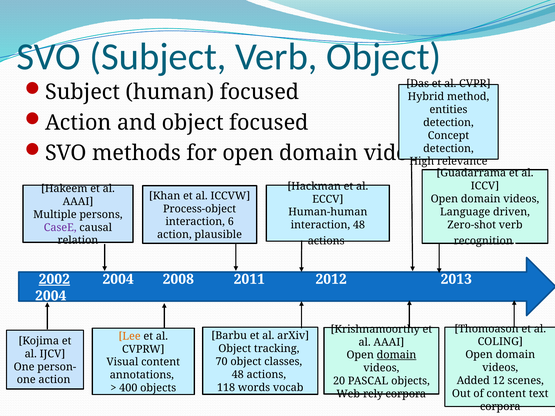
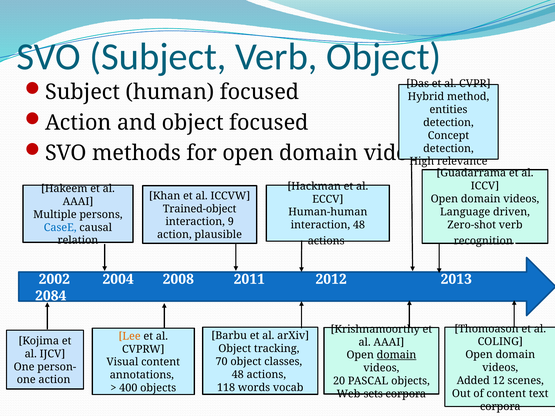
Process-object: Process-object -> Trained-object (200, 209)
6: 6 -> 9 (231, 222)
CaseE colour: purple -> blue (60, 228)
2002 underline: present -> none (54, 279)
2004: 2004 -> 2084 (51, 296)
Web-rely: Web-rely -> Web-sets (360, 394)
